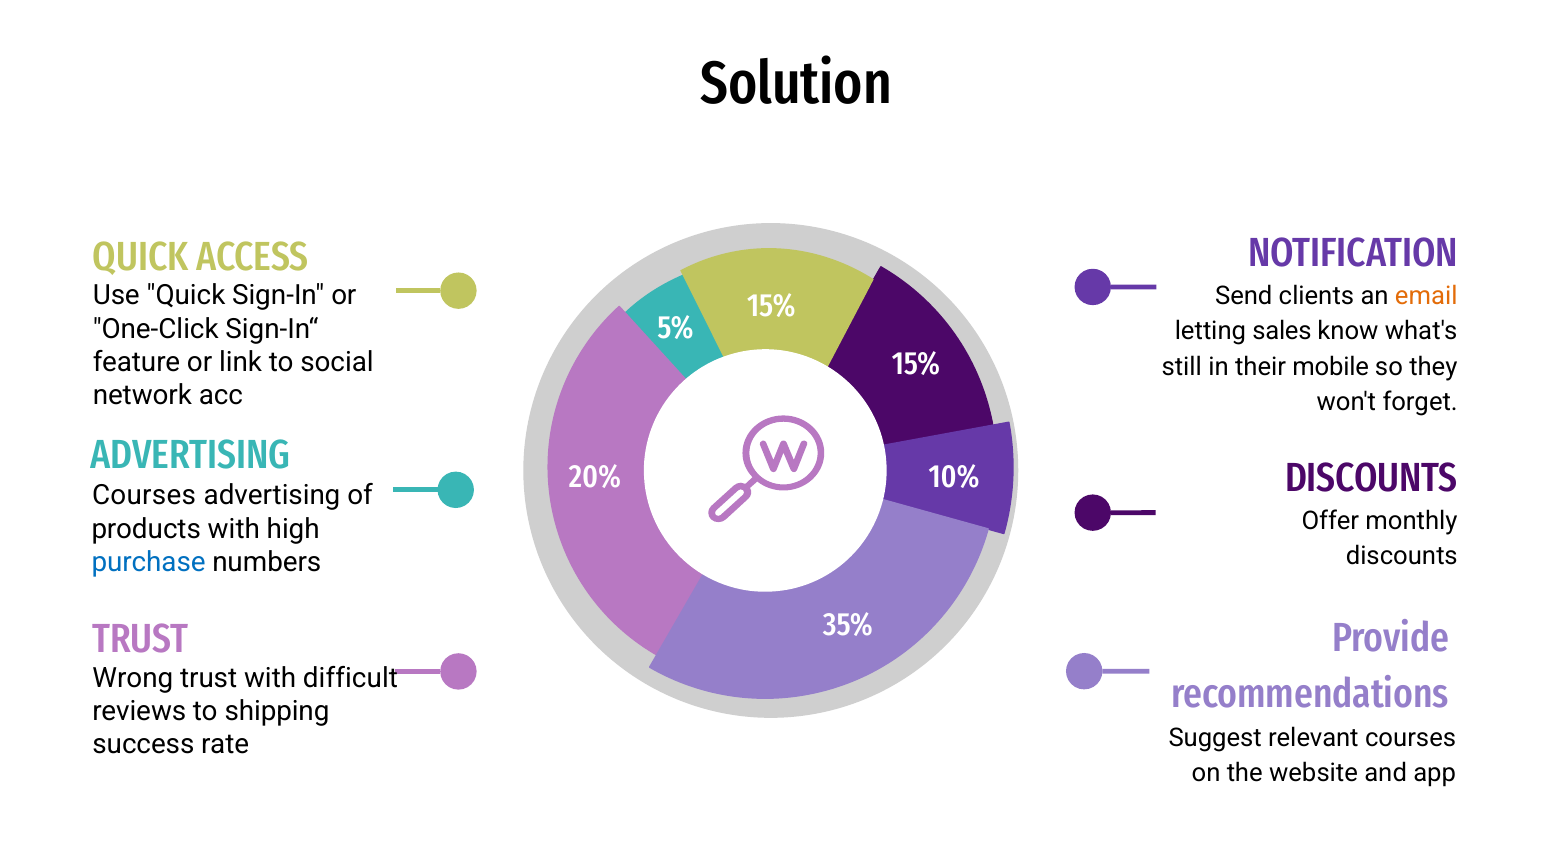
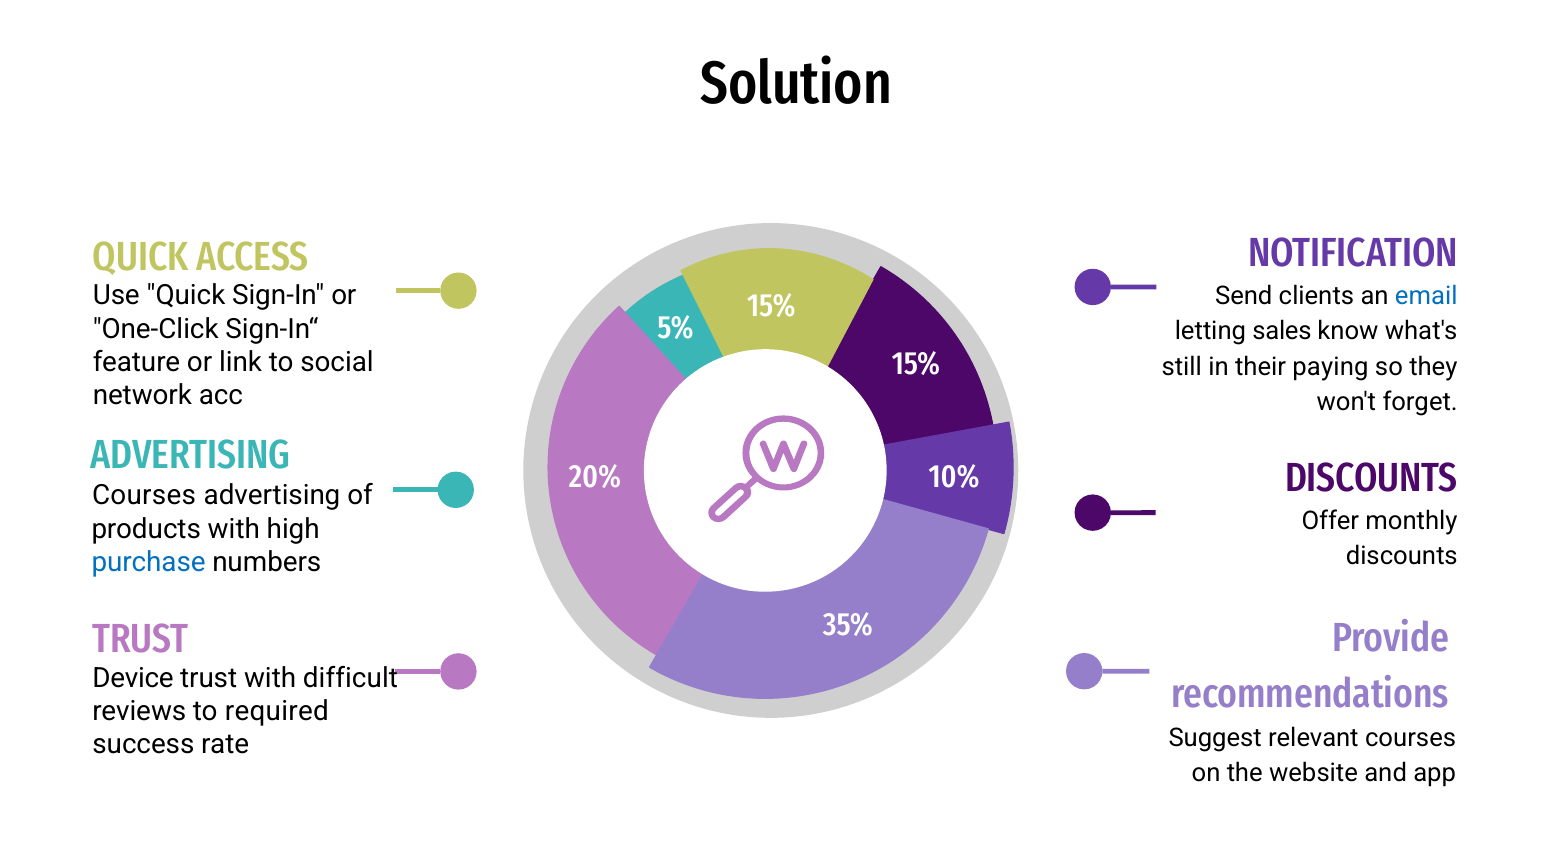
email colour: orange -> blue (1426, 296)
mobile: mobile -> paying (1331, 367)
Wrong: Wrong -> Device (133, 678)
shipping: shipping -> required (277, 712)
